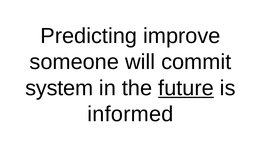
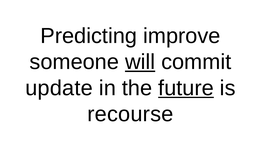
will underline: none -> present (140, 62)
system: system -> update (59, 88)
informed: informed -> recourse (130, 114)
